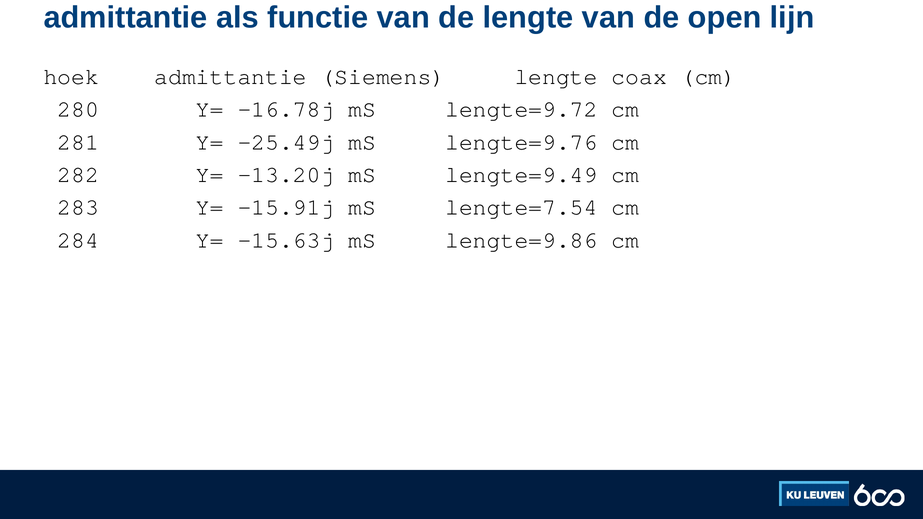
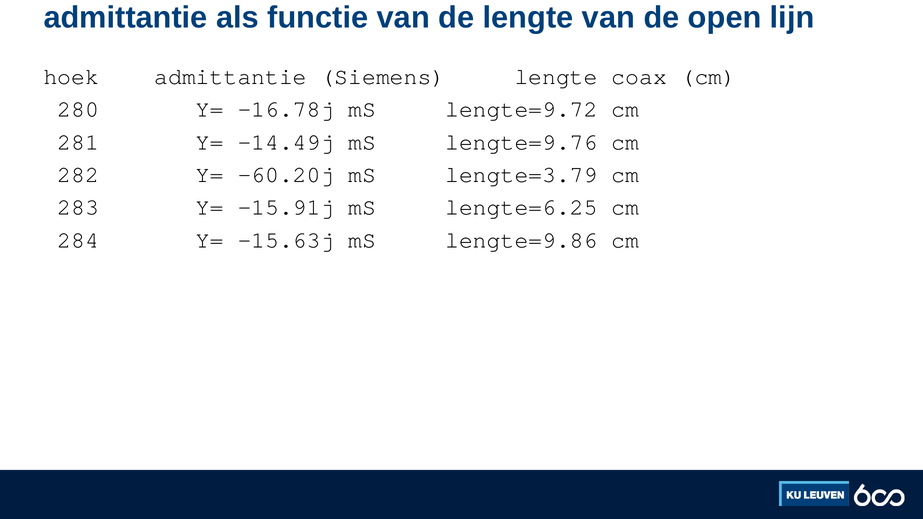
-25.49j: -25.49j -> -14.49j (286, 142)
-13.20j: -13.20j -> -60.20j (286, 175)
lengte=9.49: lengte=9.49 -> lengte=3.79 (521, 175)
lengte=7.54: lengte=7.54 -> lengte=6.25 (521, 207)
